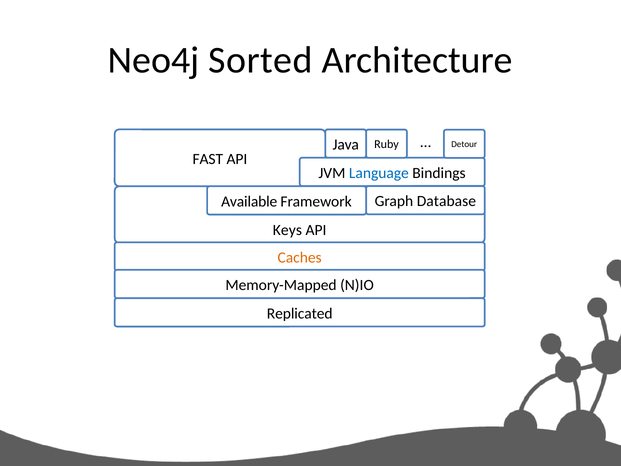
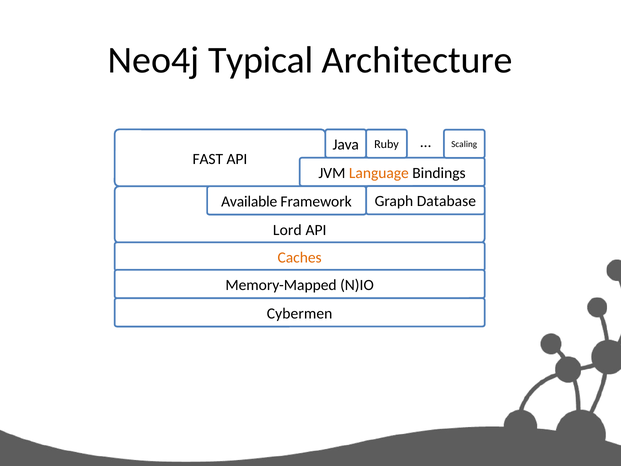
Sorted: Sorted -> Typical (261, 60)
Detour: Detour -> Scaling (464, 144)
Language colour: blue -> orange (379, 173)
Keys: Keys -> Lord (287, 230)
Replicated: Replicated -> Cybermen (300, 313)
